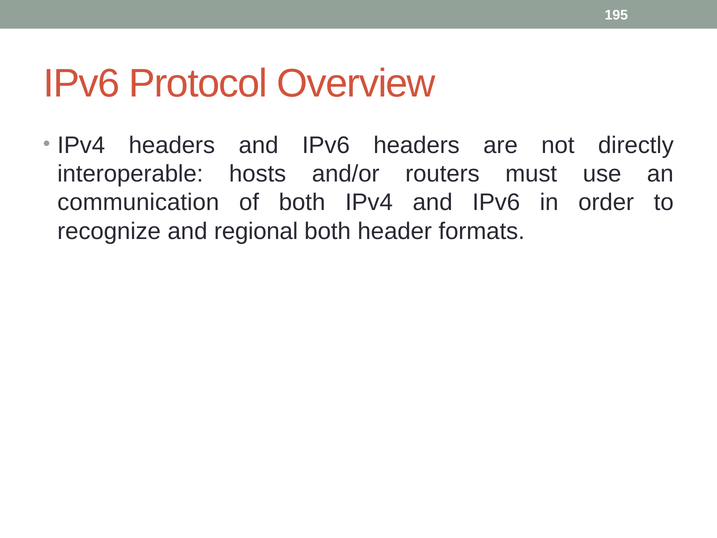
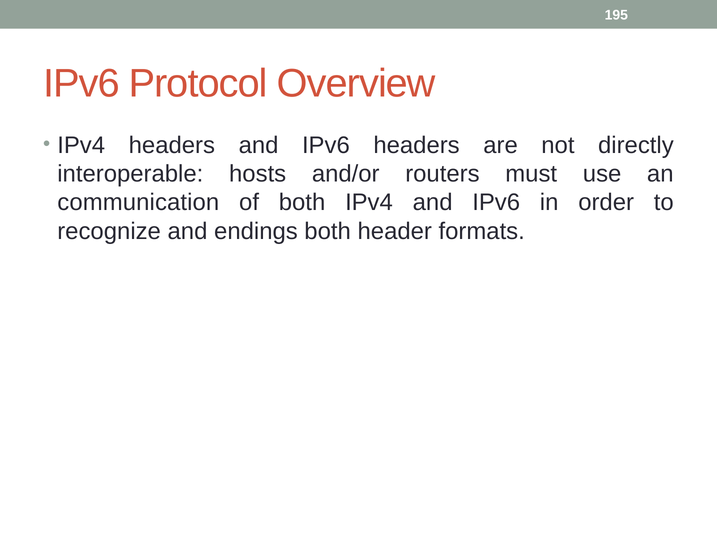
regional: regional -> endings (256, 231)
